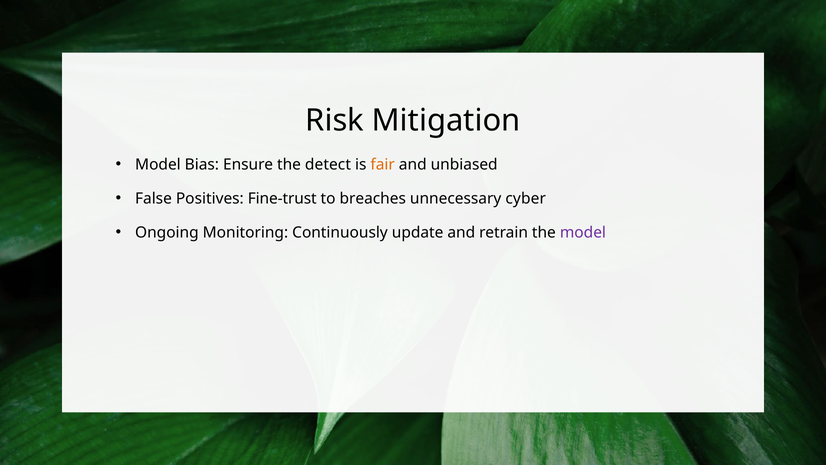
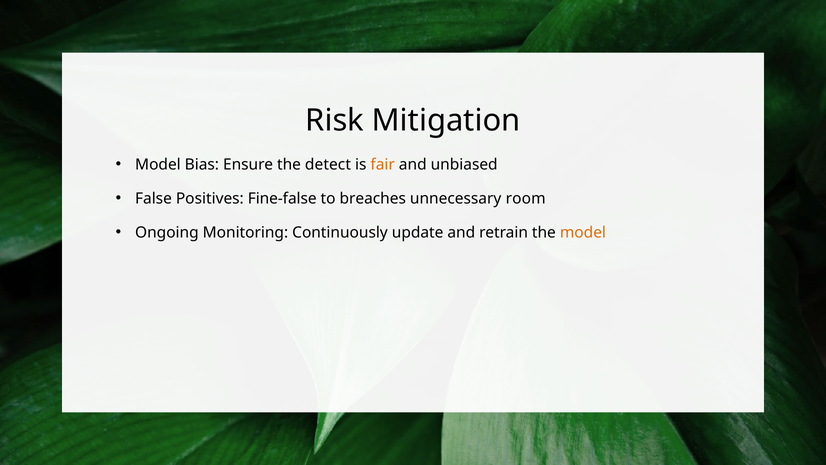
Fine-trust: Fine-trust -> Fine-false (282, 198)
cyber: cyber -> room (526, 198)
model colour: purple -> orange (583, 232)
